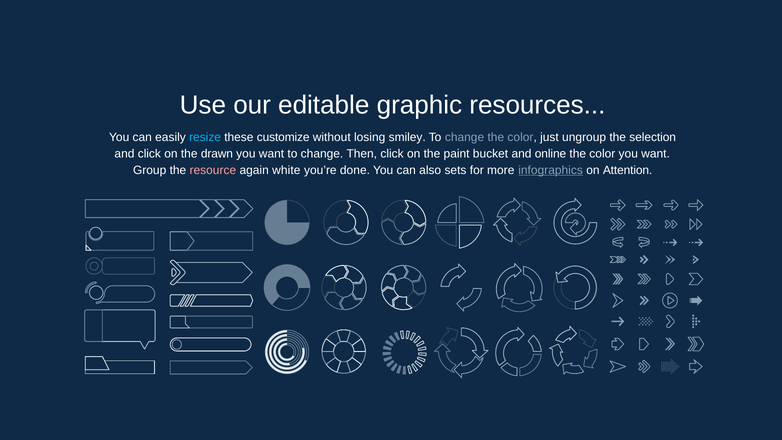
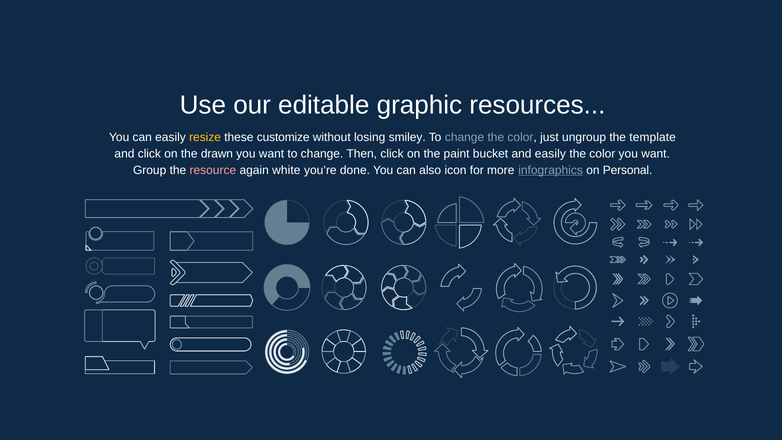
resize colour: light blue -> yellow (205, 137)
selection: selection -> template (653, 137)
and online: online -> easily (550, 154)
sets: sets -> icon (455, 170)
Attention: Attention -> Personal (628, 170)
